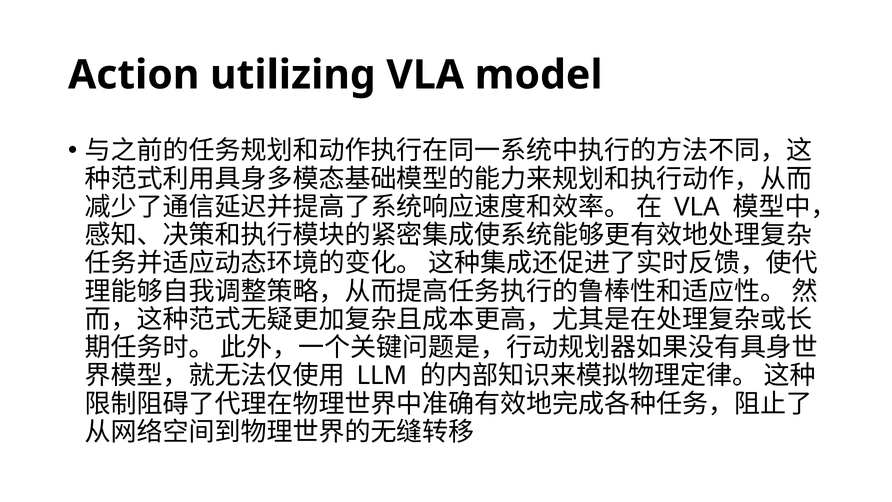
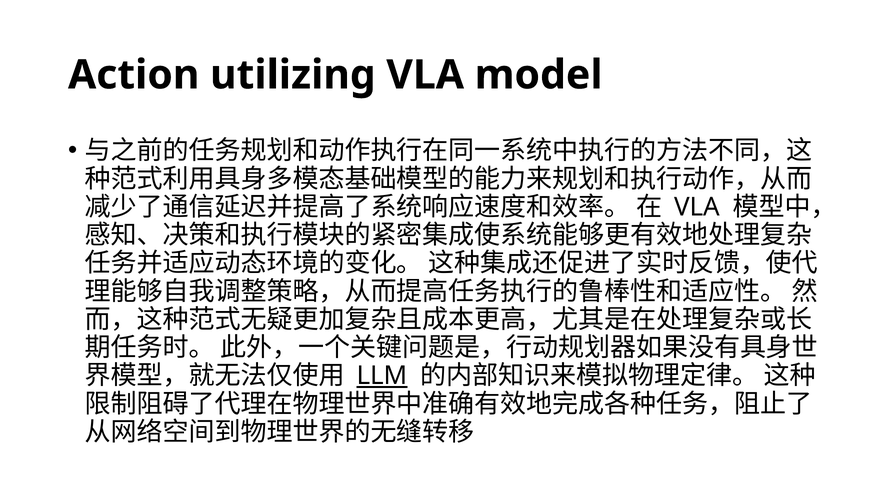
LLM underline: none -> present (382, 376)
